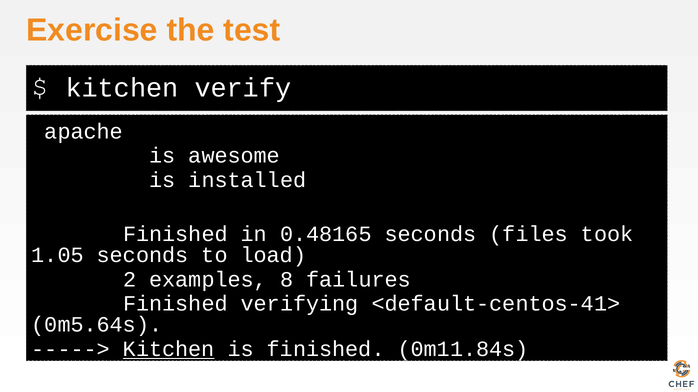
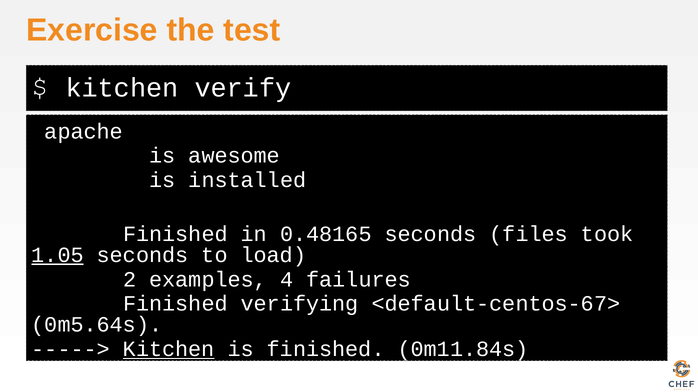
1.05 underline: none -> present (58, 255)
8: 8 -> 4 (287, 280)
<default-centos-41>: <default-centos-41> -> <default-centos-67> (496, 304)
